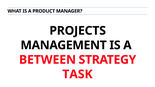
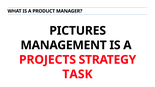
PROJECTS: PROJECTS -> PICTURES (78, 31)
BETWEEN: BETWEEN -> PROJECTS (48, 60)
